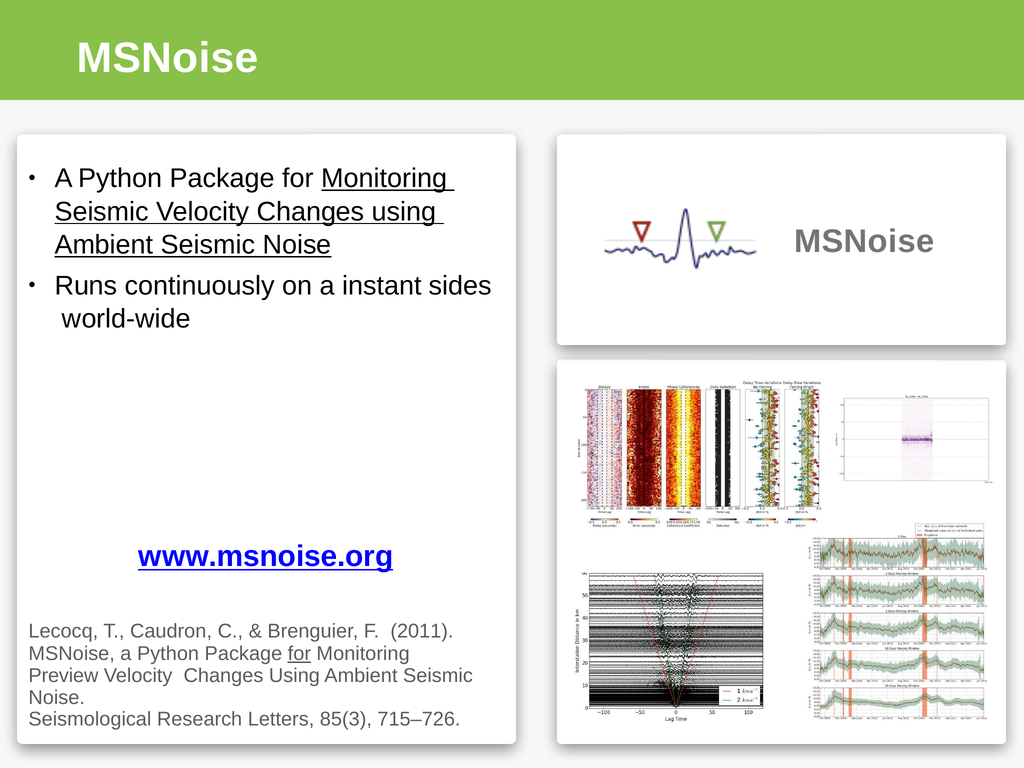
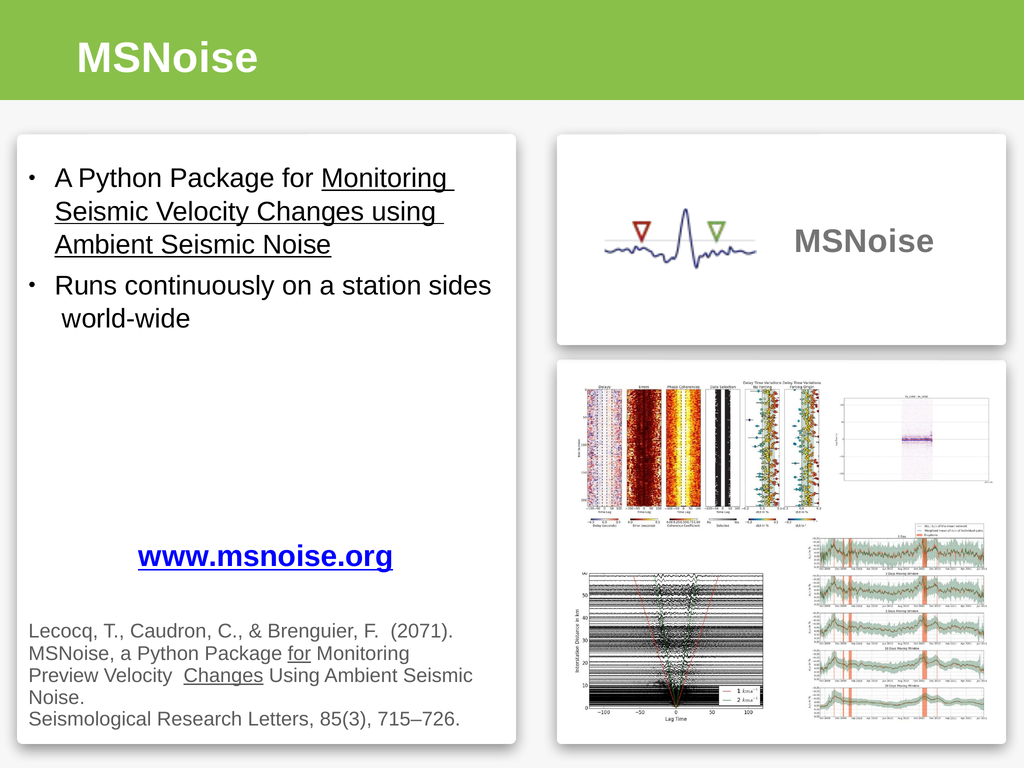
instant: instant -> station (382, 286)
2011: 2011 -> 2071 (422, 631)
Changes underline: none -> present (223, 676)
